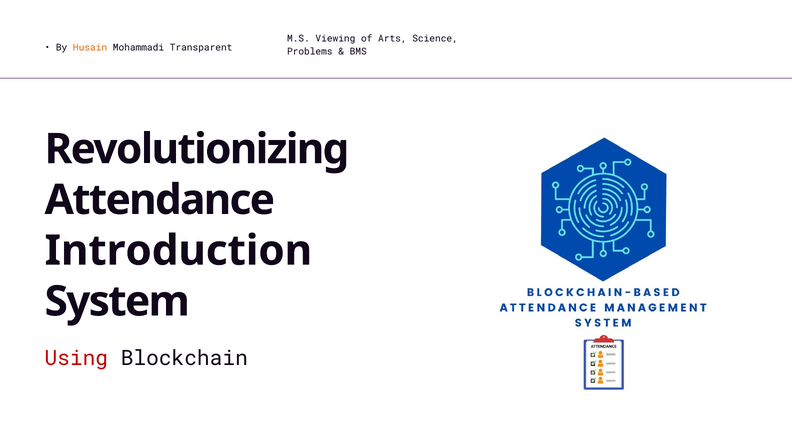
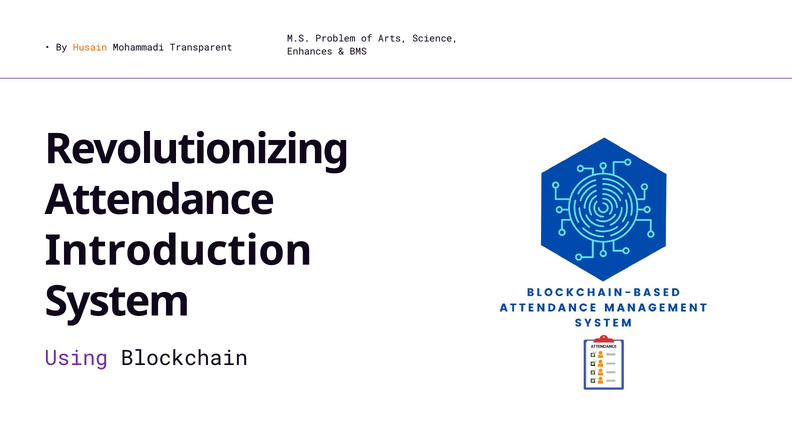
Viewing: Viewing -> Problem (335, 38)
Problems: Problems -> Enhances (310, 52)
Using colour: red -> purple (76, 359)
